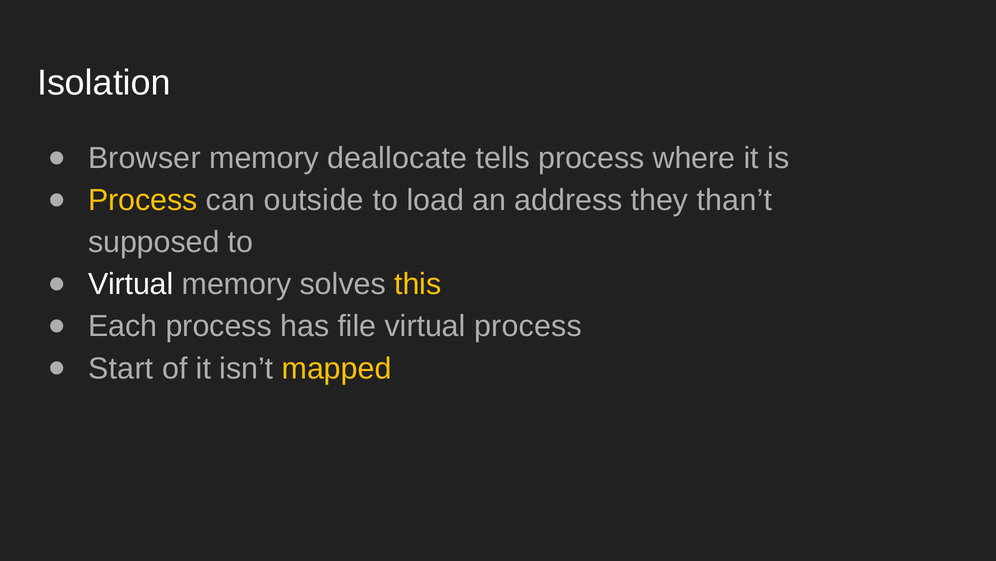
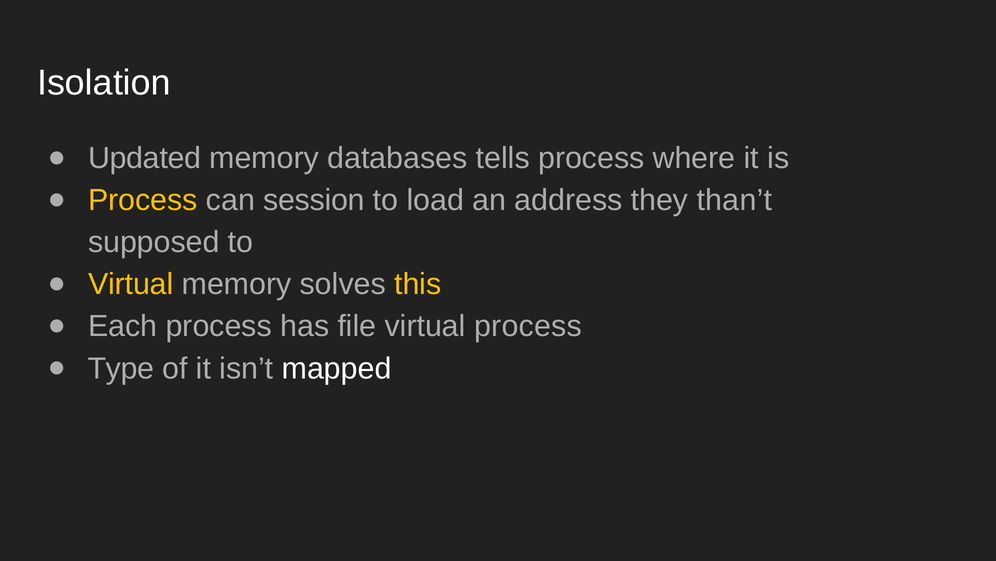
Browser: Browser -> Updated (145, 158)
deallocate: deallocate -> databases (397, 158)
outside: outside -> session (314, 200)
Virtual colour: white -> yellow (131, 284)
Start: Start -> Type (121, 368)
mapped colour: yellow -> white (337, 368)
